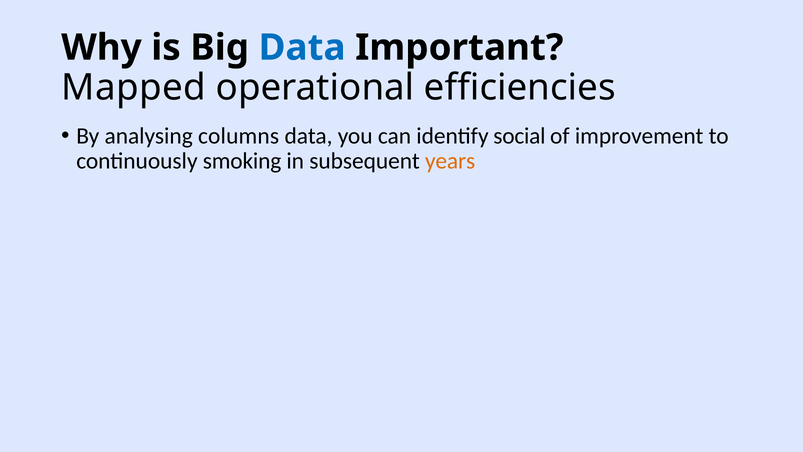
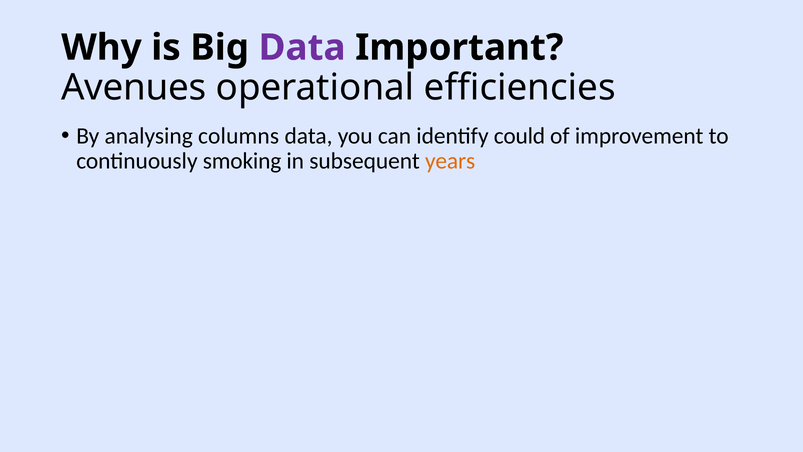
Data colour: blue -> purple (302, 48)
Mapped: Mapped -> Avenues (134, 87)
social: social -> could (519, 136)
